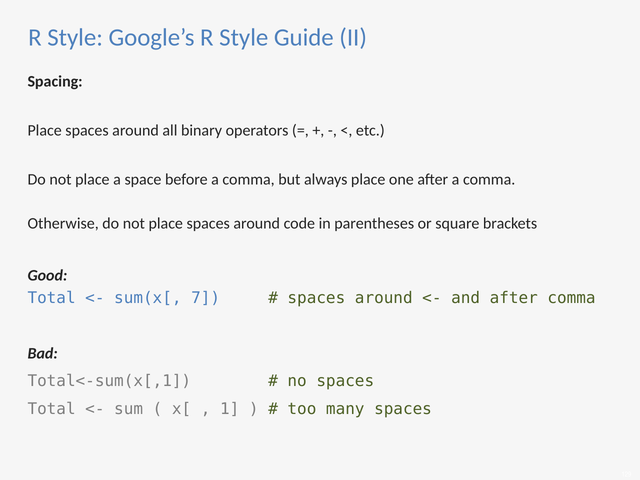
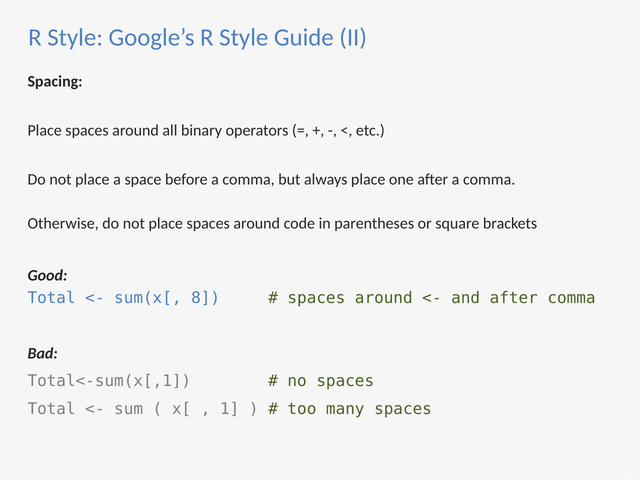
7: 7 -> 8 (206, 298)
